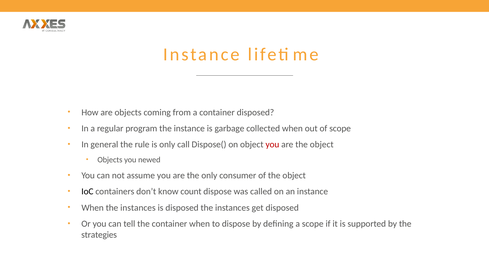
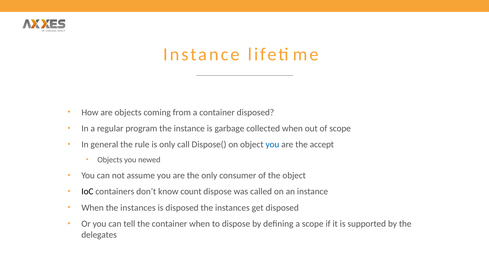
you colour: red -> blue (272, 145)
are the object: object -> accept (322, 145)
strategies: strategies -> delegates (99, 235)
